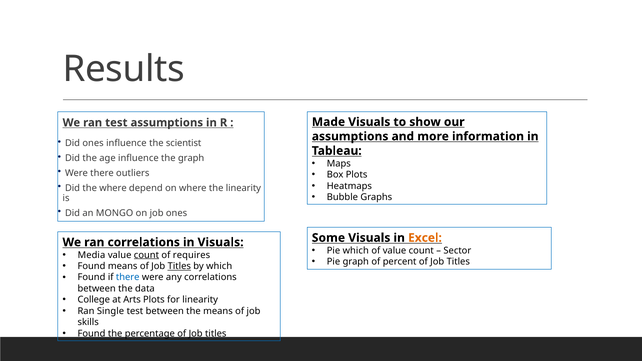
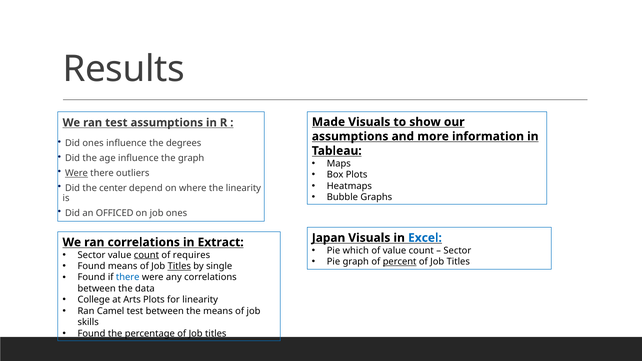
scientist: scientist -> degrees (184, 143)
Were underline: none -> present (76, 173)
the where: where -> center (113, 188)
MONGO: MONGO -> OFFICED (115, 213)
Some: Some -> Japan (329, 238)
Excel colour: orange -> blue (425, 238)
in Visuals: Visuals -> Extract (221, 242)
Media: Media -> Sector (92, 255)
percent underline: none -> present (400, 262)
by which: which -> single (219, 266)
Single: Single -> Camel (111, 311)
